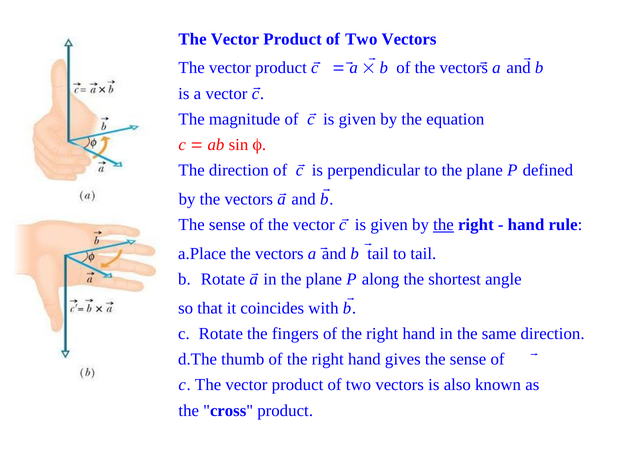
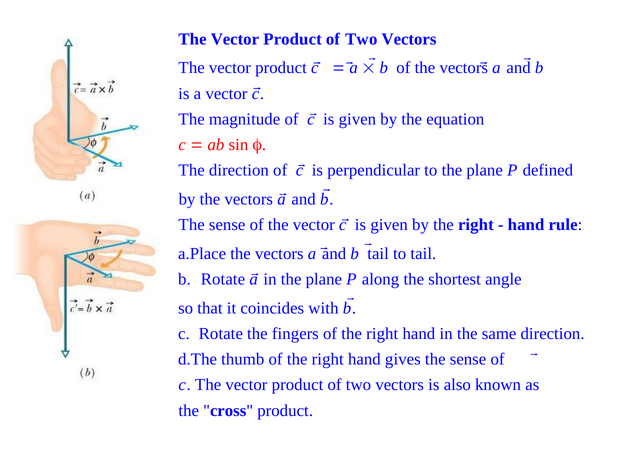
the underline: present -> none (443, 225)
